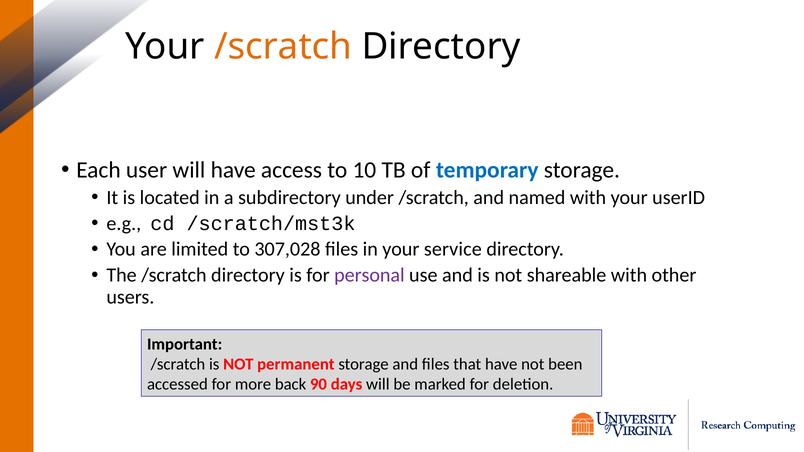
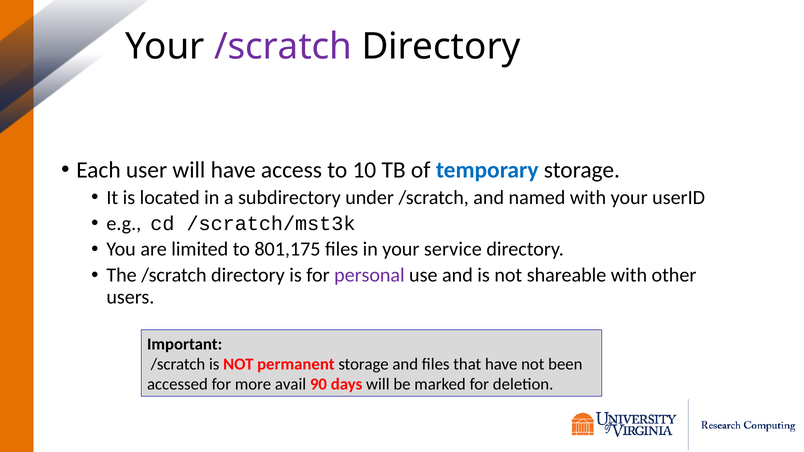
/scratch colour: orange -> purple (283, 47)
307,028: 307,028 -> 801,175 (287, 249)
back: back -> avail (291, 384)
